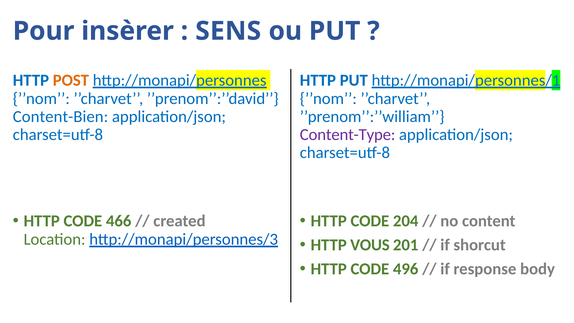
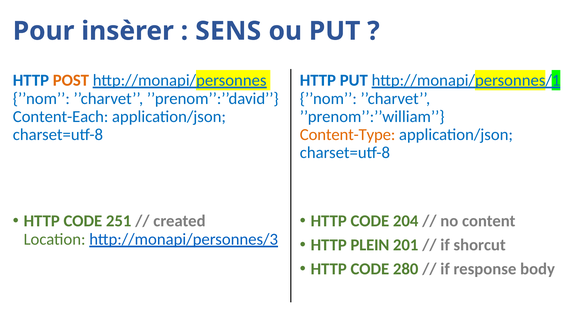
Content-Bien: Content-Bien -> Content-Each (61, 117)
Content-Type colour: purple -> orange (348, 135)
466: 466 -> 251 (119, 221)
VOUS: VOUS -> PLEIN (370, 245)
496: 496 -> 280 (406, 269)
